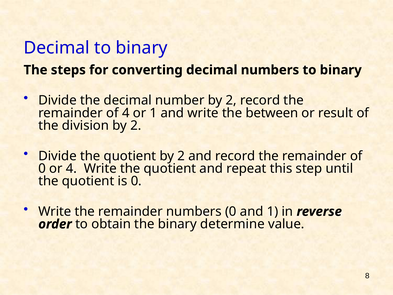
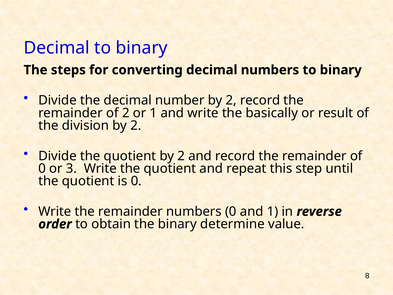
of 4: 4 -> 2 (126, 113)
between: between -> basically (272, 113)
or 4: 4 -> 3 (71, 168)
